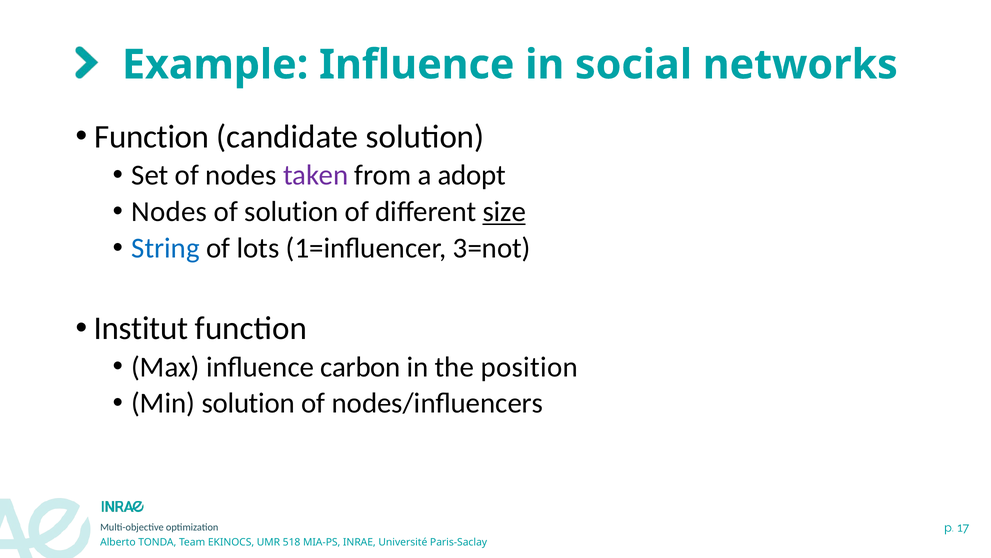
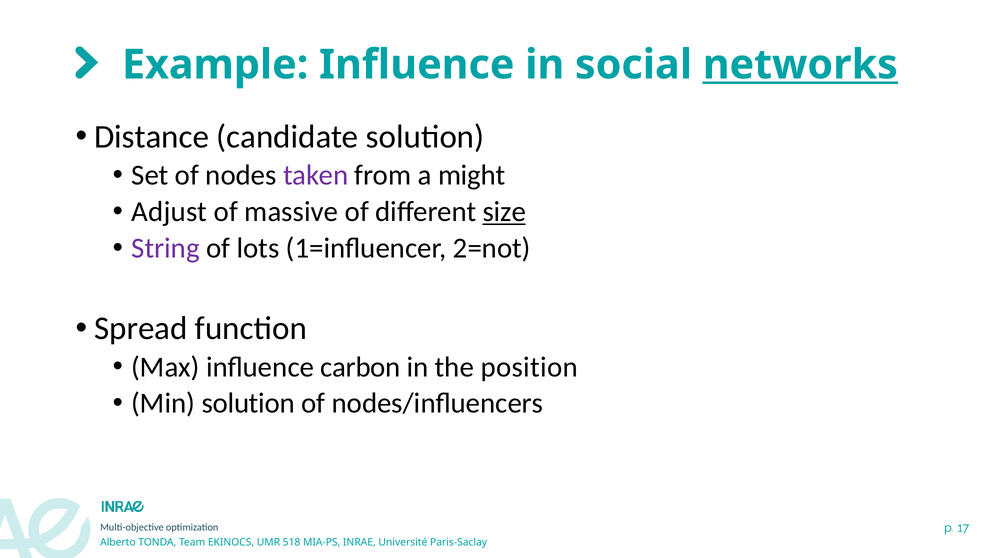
networks underline: none -> present (800, 65)
Function: Function -> Distance (152, 136)
adopt: adopt -> might (472, 175)
Nodes: Nodes -> Adjust (169, 211)
of solution: solution -> massive (291, 211)
String colour: blue -> purple (165, 248)
3=not: 3=not -> 2=not (492, 248)
Institut: Institut -> Spread (141, 328)
